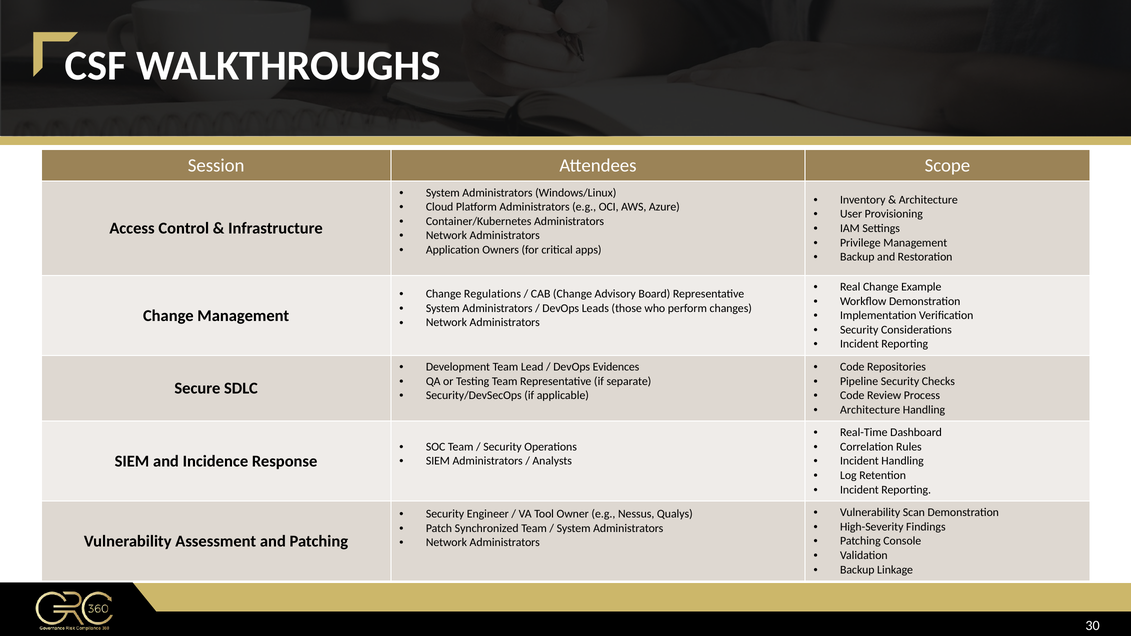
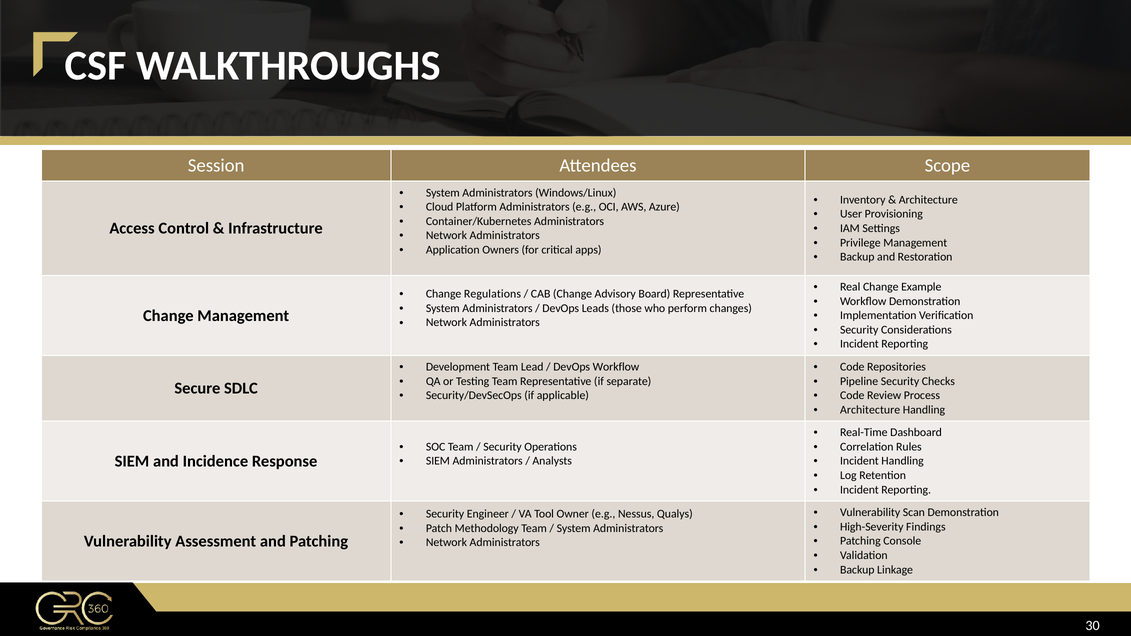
DevOps Evidences: Evidences -> Workflow (616, 367)
Synchronized: Synchronized -> Methodology (487, 528)
